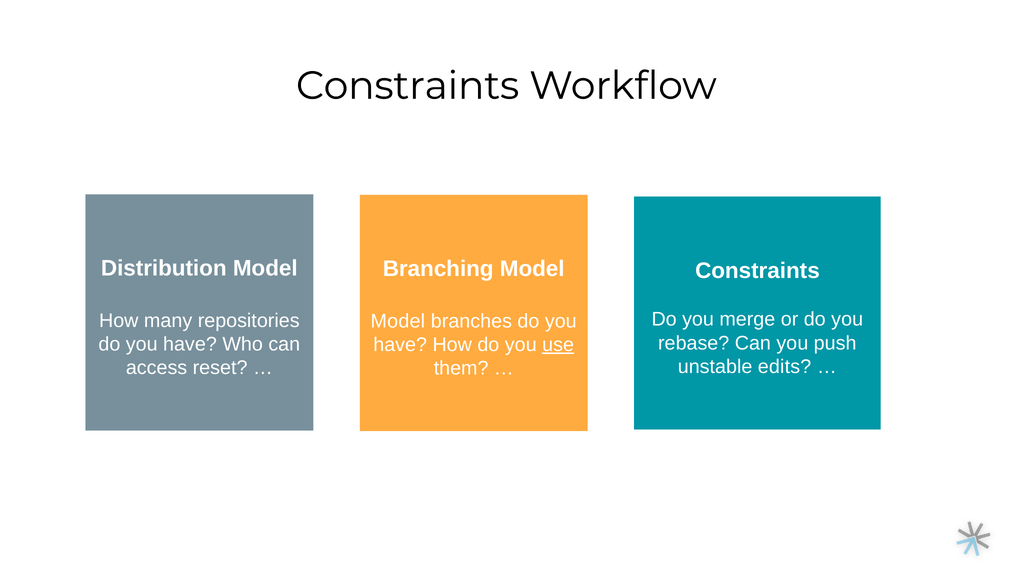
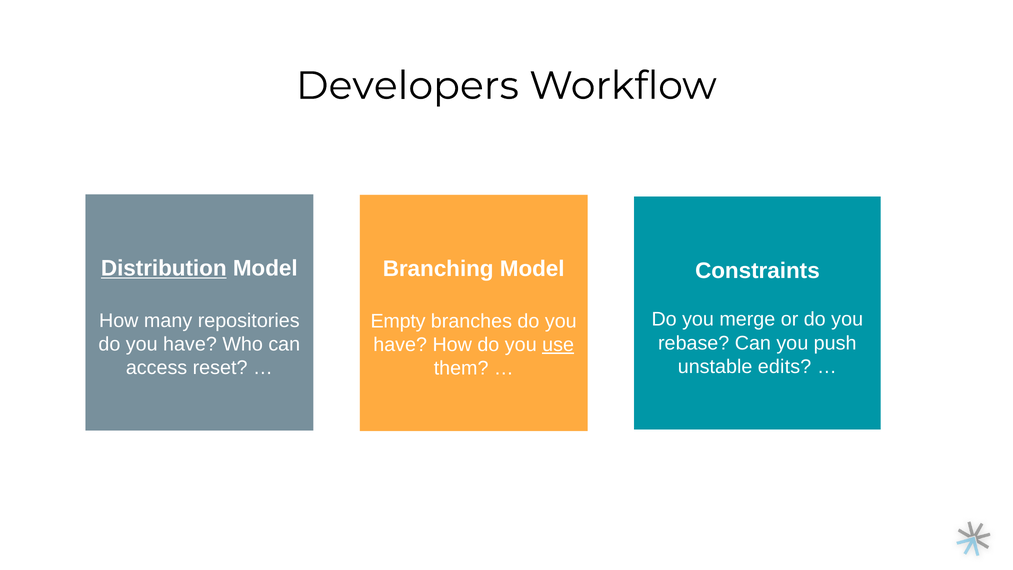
Constraints: Constraints -> Developers (407, 86)
Distribution underline: none -> present (164, 268)
Model: Model -> Empty (398, 321)
